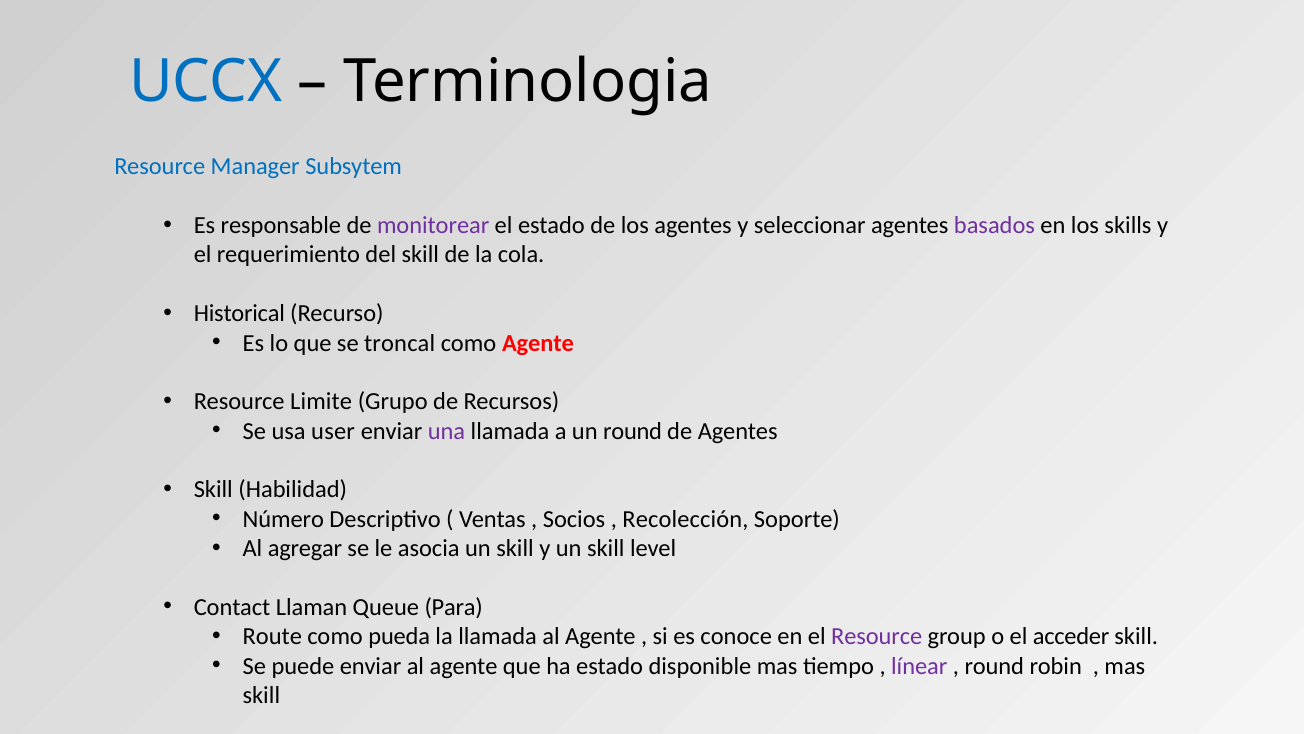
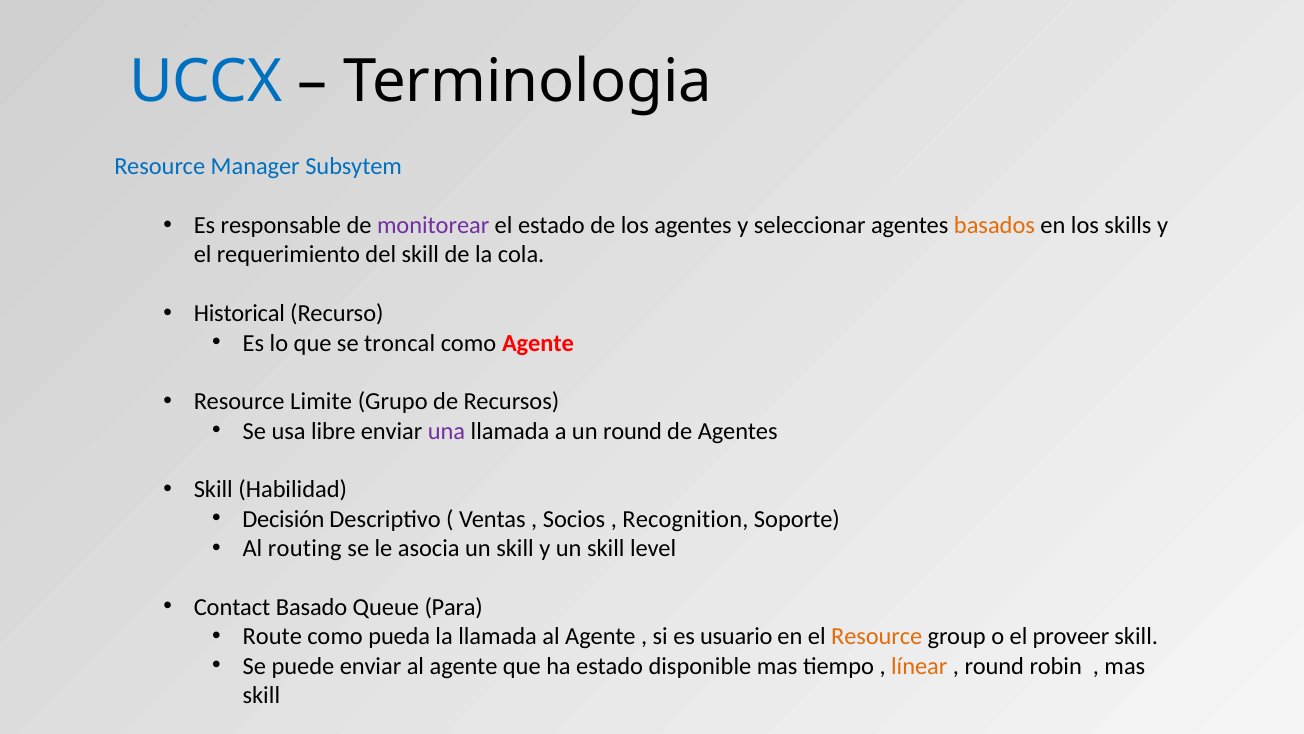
basados colour: purple -> orange (994, 225)
user: user -> libre (333, 431)
Número: Número -> Decisión (283, 519)
Recolección: Recolección -> Recognition (685, 519)
agregar: agregar -> routing (305, 548)
Llaman: Llaman -> Basado (312, 607)
conoce: conoce -> usuario (736, 636)
Resource colour: purple -> orange (877, 636)
acceder: acceder -> proveer (1071, 636)
línear colour: purple -> orange (919, 665)
